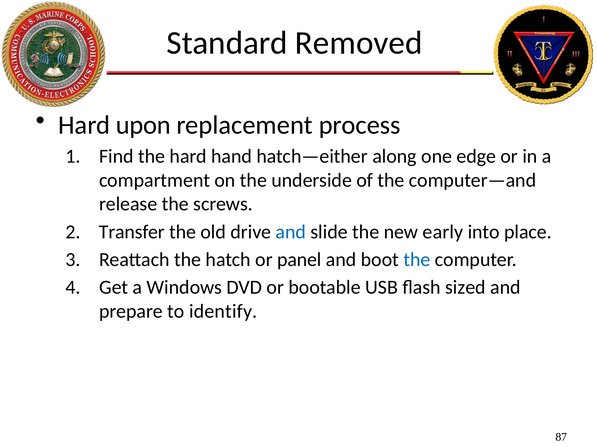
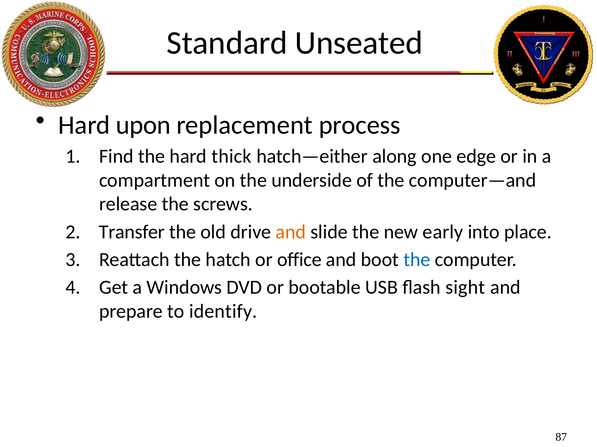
Removed: Removed -> Unseated (359, 43)
hand: hand -> thick (231, 157)
and colour: blue -> orange (291, 232)
panel: panel -> office (299, 260)
sized: sized -> sight (465, 288)
